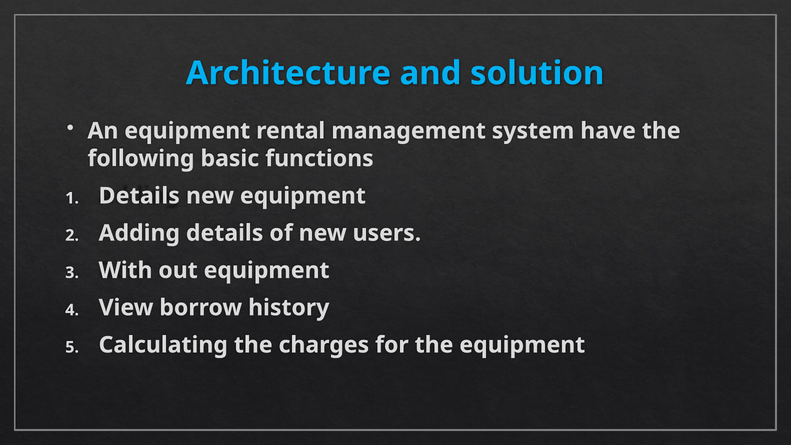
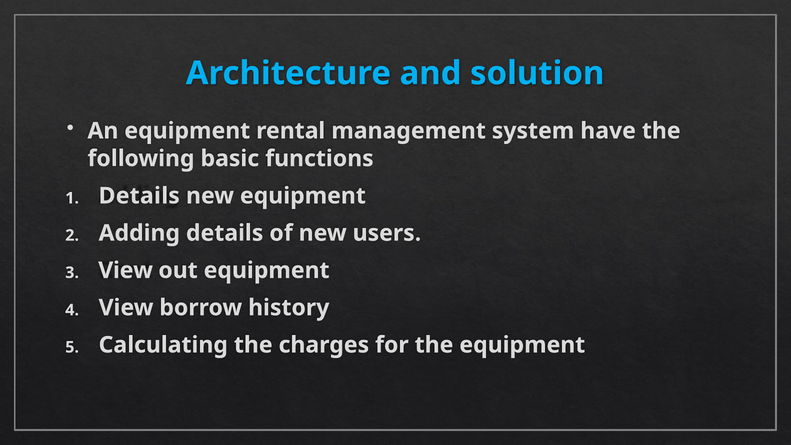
With: With -> View (126, 270)
